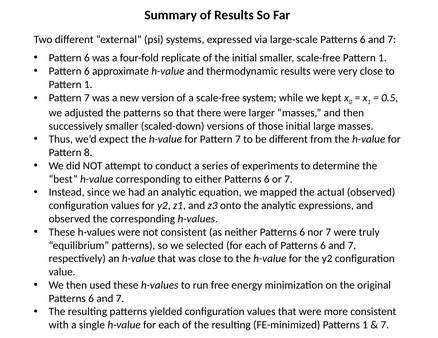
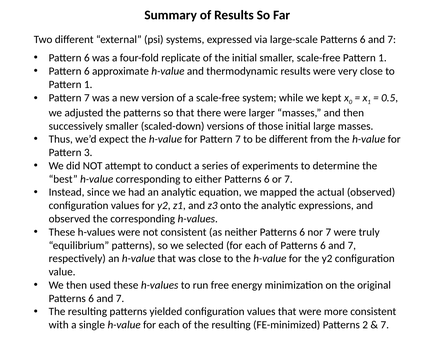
8: 8 -> 3 (88, 153)
Patterns 1: 1 -> 2 (365, 325)
